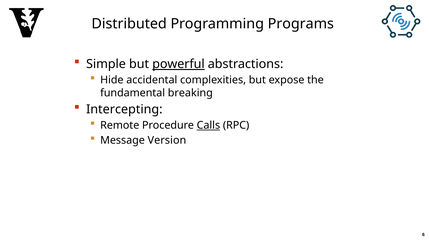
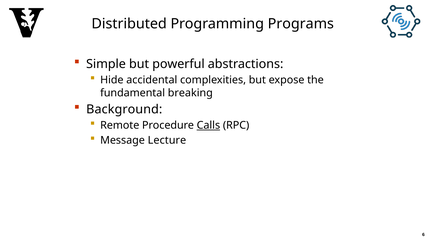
powerful underline: present -> none (178, 64)
Intercepting: Intercepting -> Background (124, 110)
Version: Version -> Lecture (167, 141)
